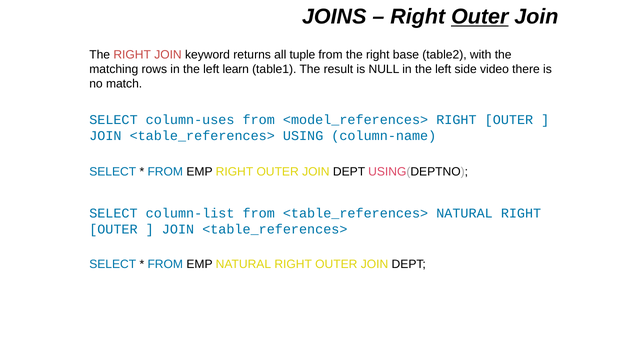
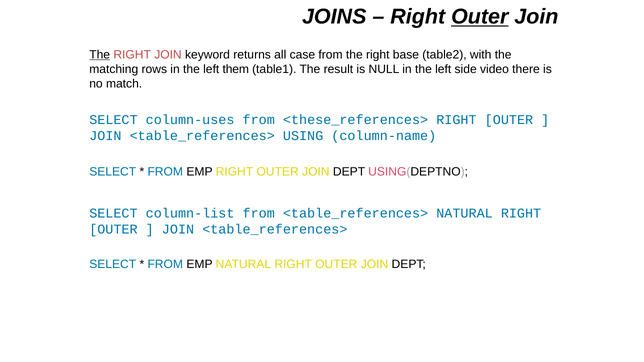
The underline: none -> present (100, 55)
tuple: tuple -> case (302, 55)
learn: learn -> them (236, 69)
<model_references>: <model_references> -> <these_references> (356, 120)
